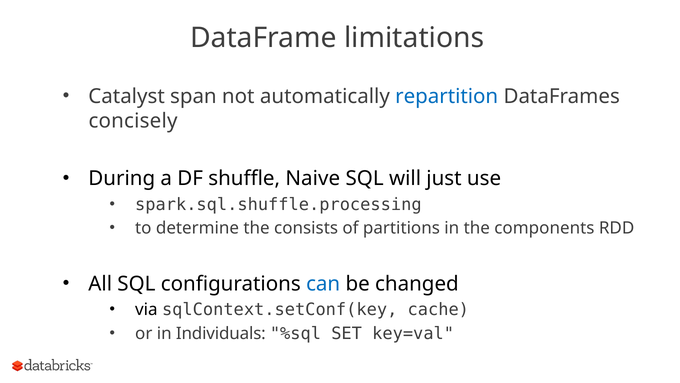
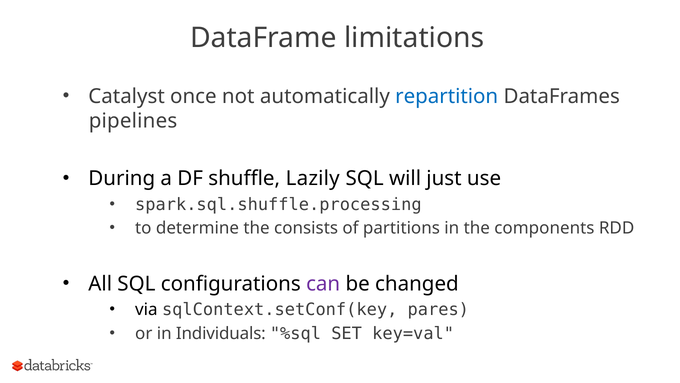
span: span -> once (193, 96)
concisely: concisely -> pipelines (133, 121)
Naive: Naive -> Lazily (313, 178)
can colour: blue -> purple (323, 284)
cache: cache -> pares (438, 309)
